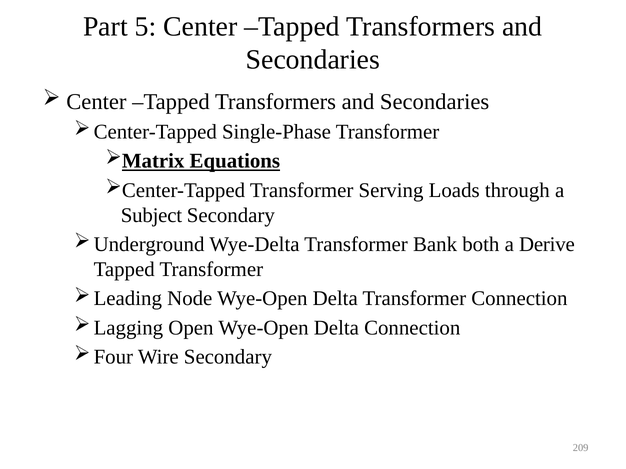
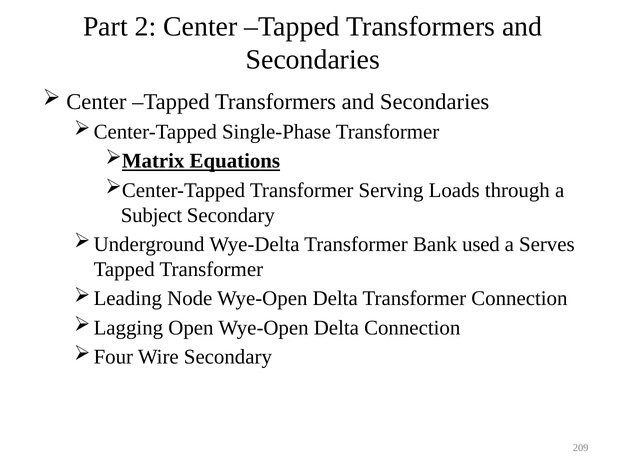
5: 5 -> 2 (146, 26)
both: both -> used (481, 245)
Derive: Derive -> Serves (547, 245)
